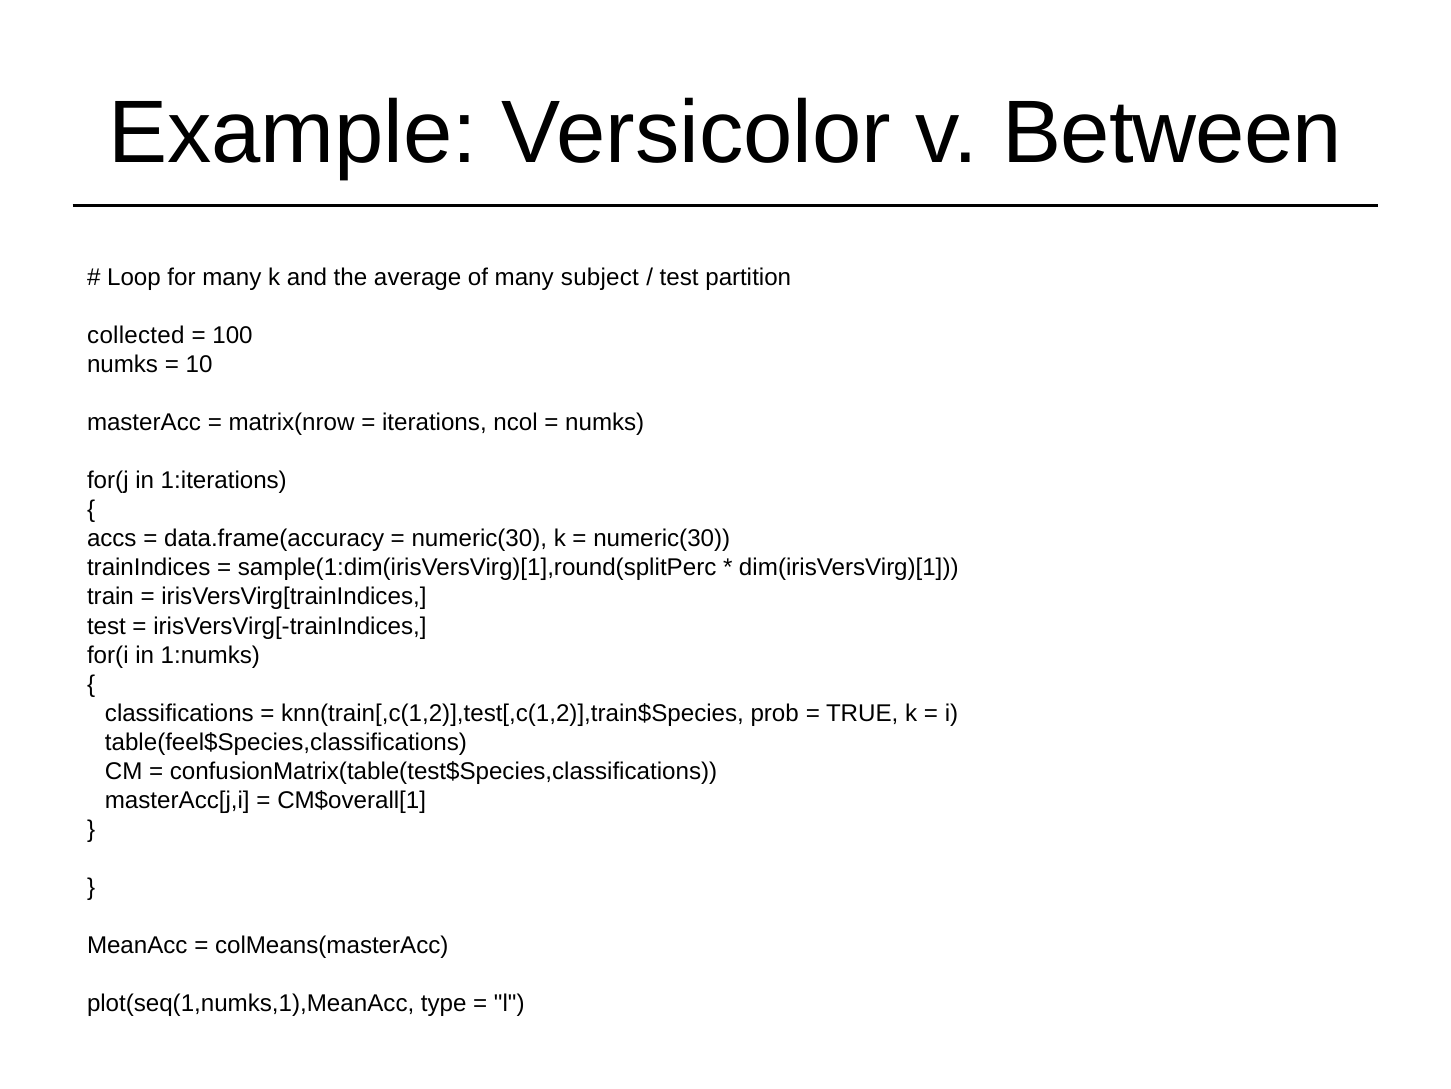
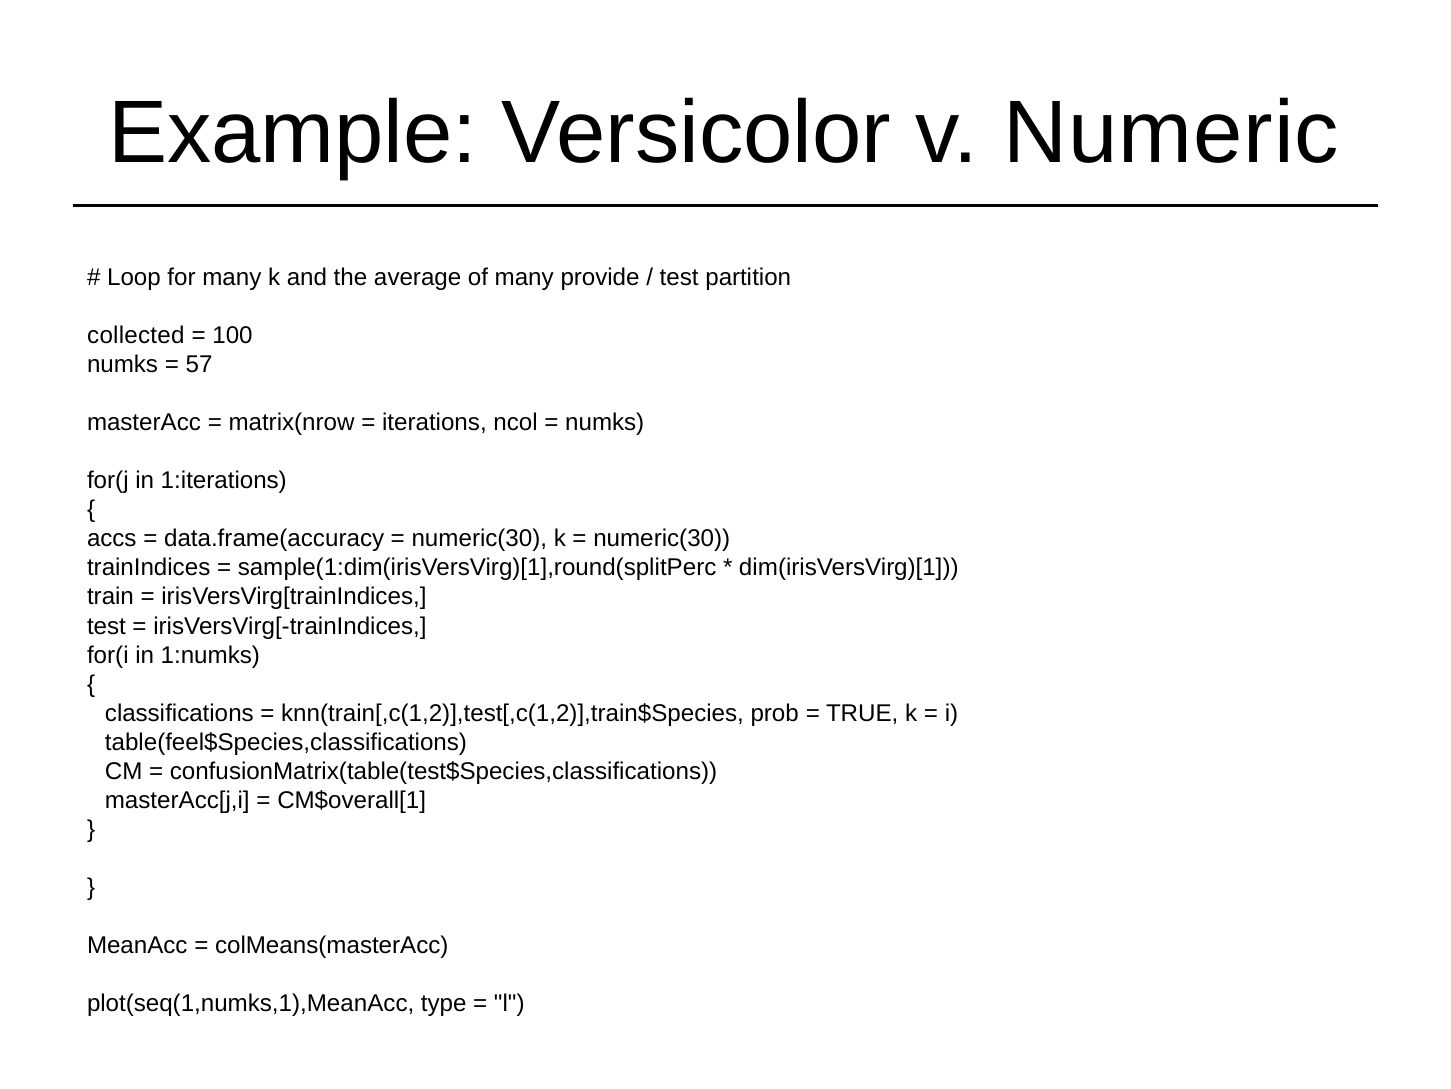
Between: Between -> Numeric (1171, 133)
subject: subject -> provide (600, 277)
10: 10 -> 57 (199, 364)
